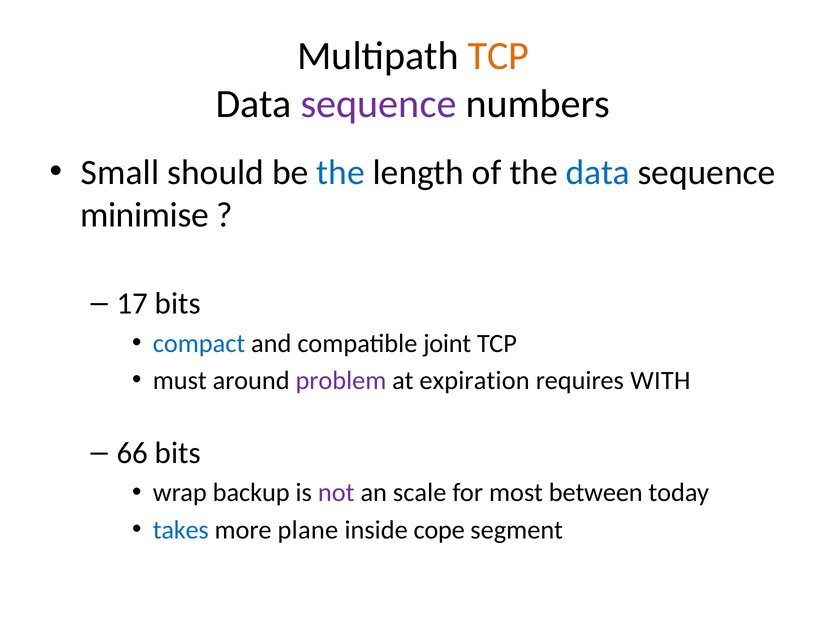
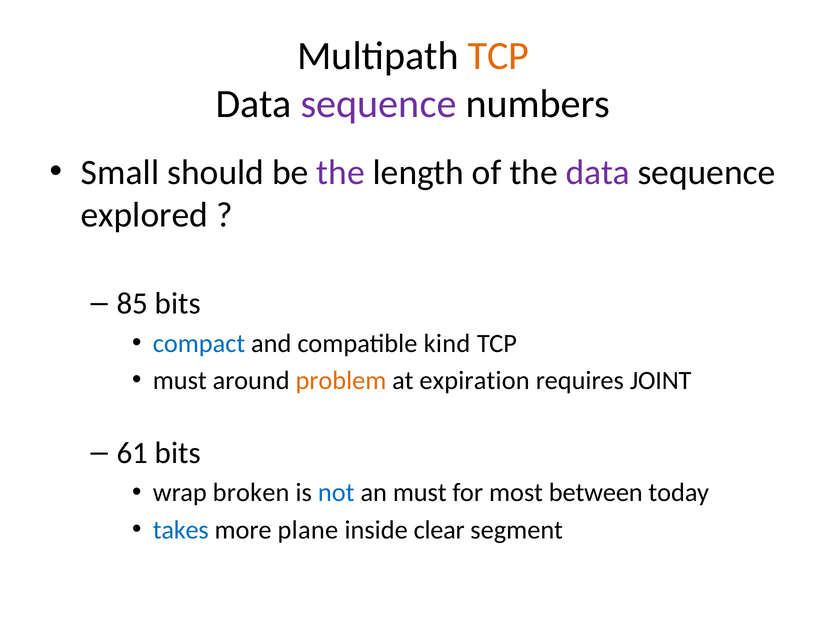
the colour: blue -> purple (341, 173)
data colour: blue -> purple (598, 173)
minimise: minimise -> explored (144, 215)
17: 17 -> 85 (132, 304)
joint: joint -> kind (447, 344)
problem colour: purple -> orange (341, 381)
WITH: WITH -> JOINT (661, 381)
66: 66 -> 61 (132, 454)
backup: backup -> broken (251, 493)
not colour: purple -> blue (336, 493)
an scale: scale -> must (420, 493)
cope: cope -> clear (439, 530)
